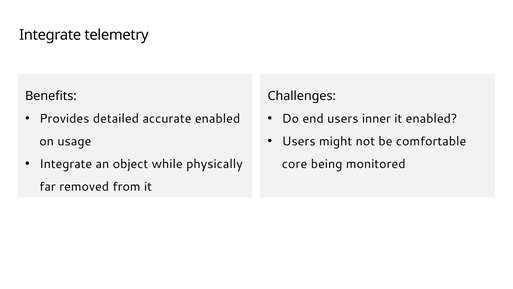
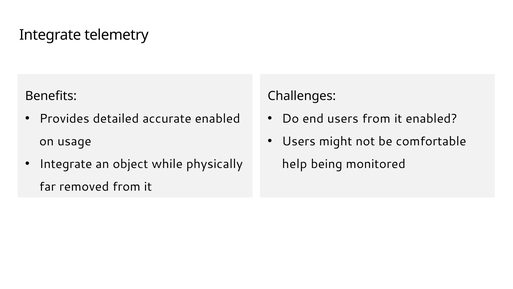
users inner: inner -> from (376, 118)
core: core -> help (295, 164)
